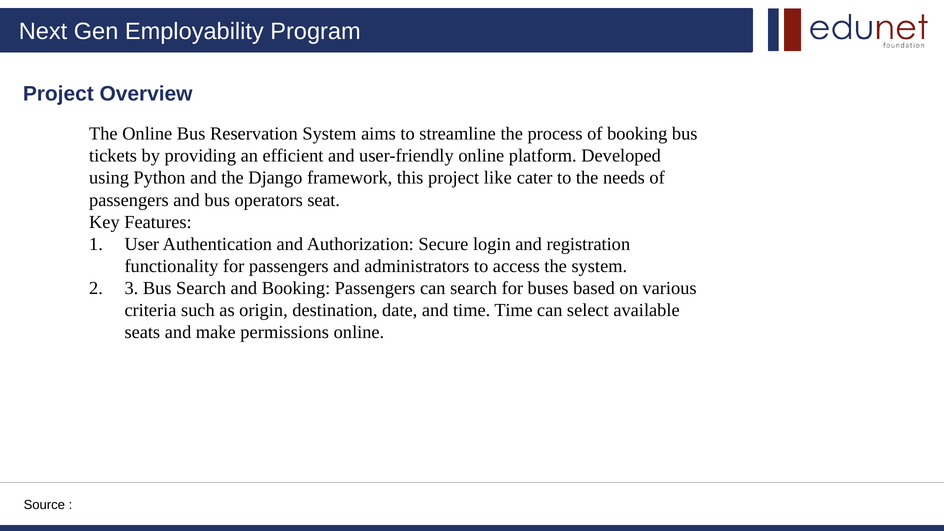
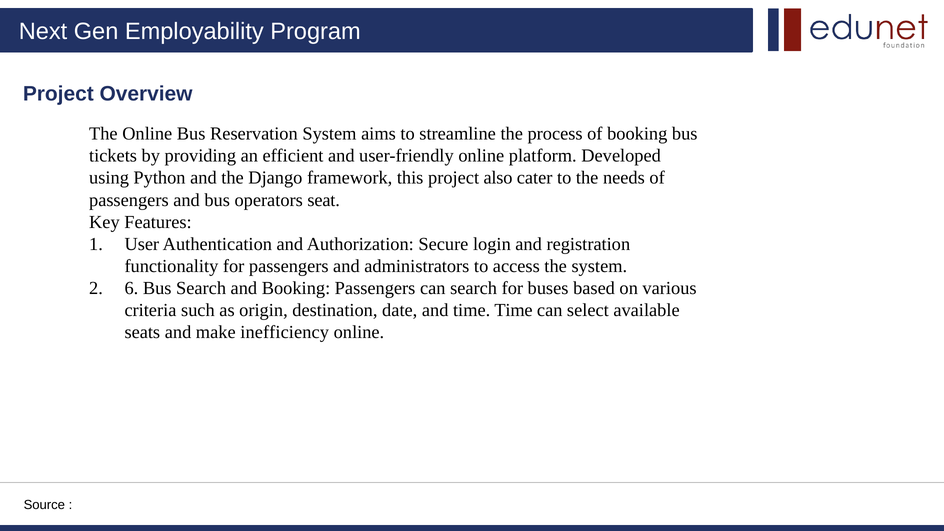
like: like -> also (498, 178)
3: 3 -> 6 (131, 288)
permissions: permissions -> inefficiency (285, 332)
